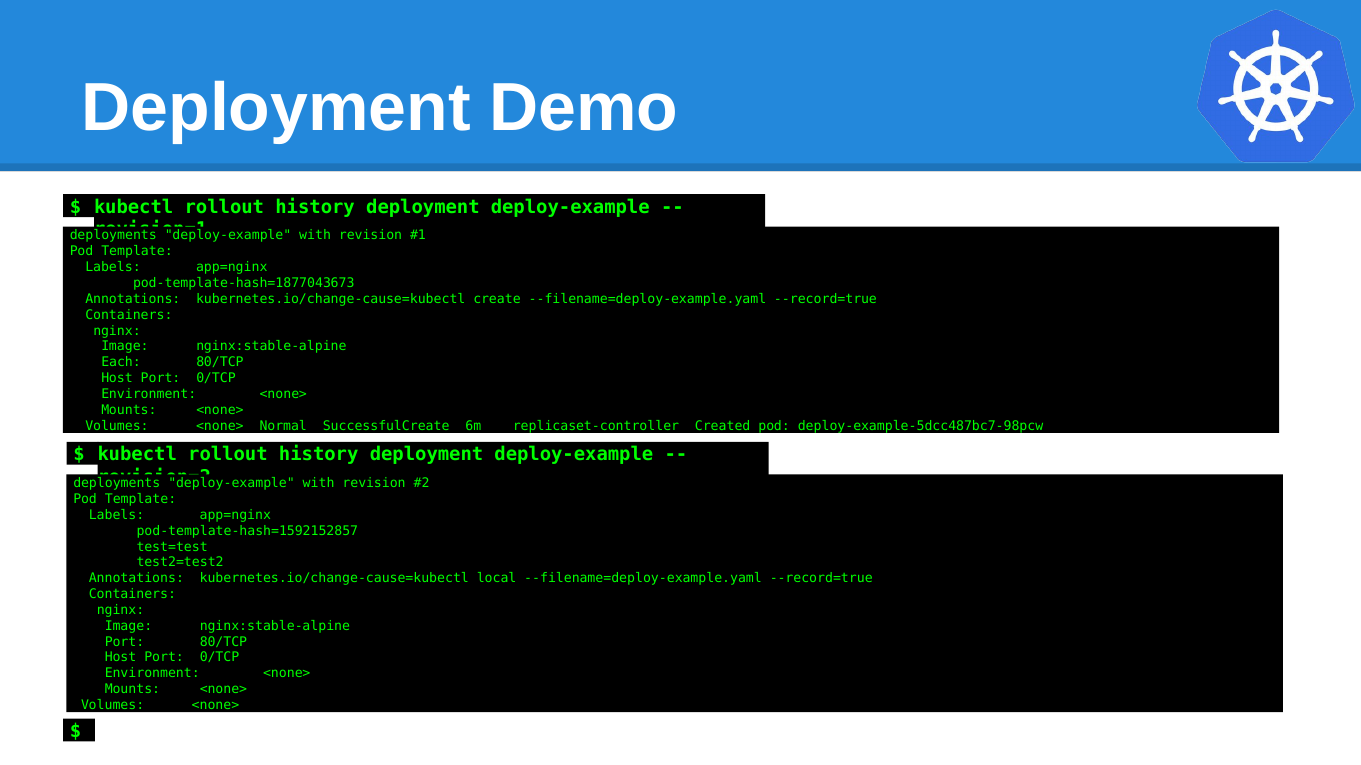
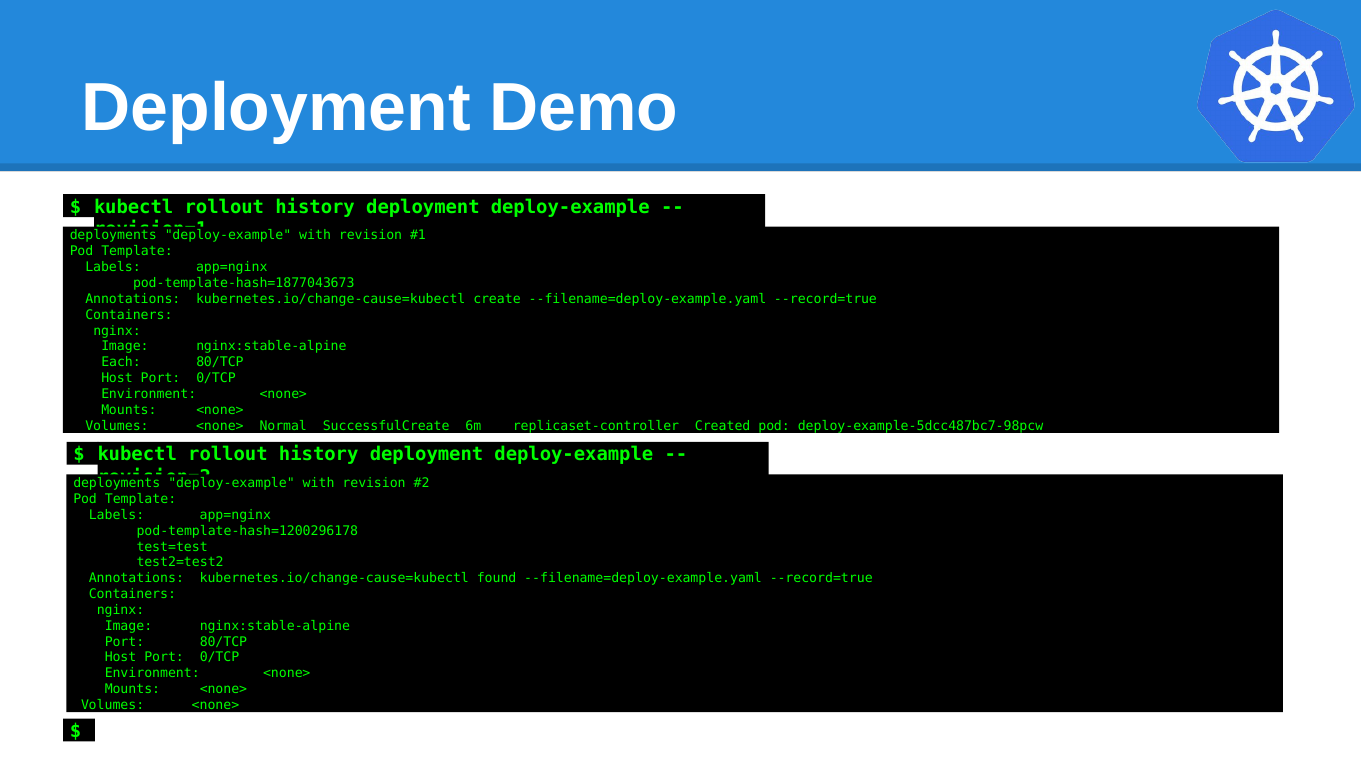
pod-template-hash=1592152857: pod-template-hash=1592152857 -> pod-template-hash=1200296178 (247, 531)
local: local -> found (497, 579)
